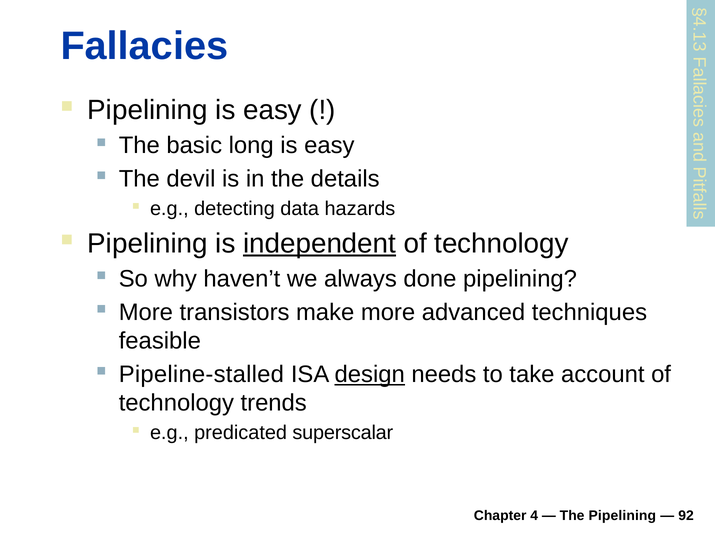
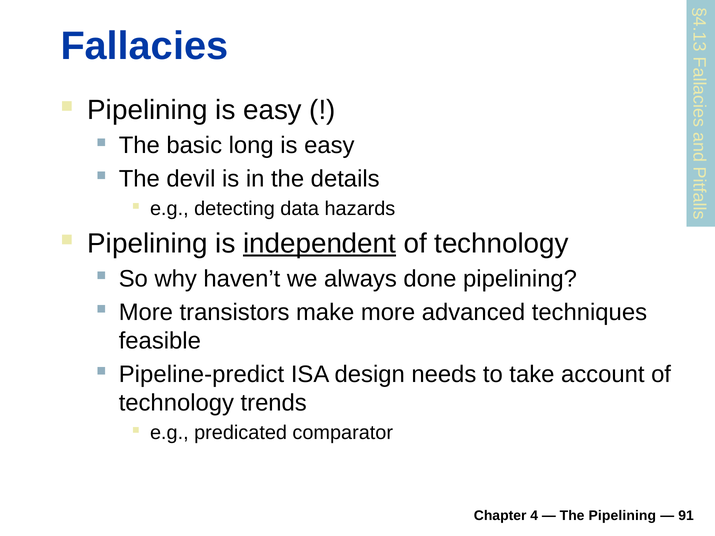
Pipeline-stalled: Pipeline-stalled -> Pipeline-predict (201, 374)
design underline: present -> none (370, 374)
superscalar: superscalar -> comparator (343, 433)
92: 92 -> 91 (686, 516)
